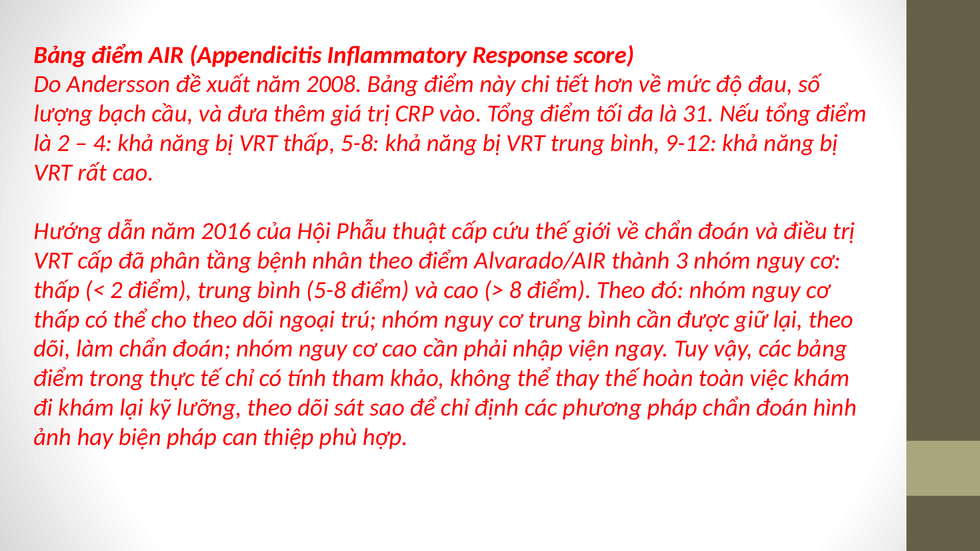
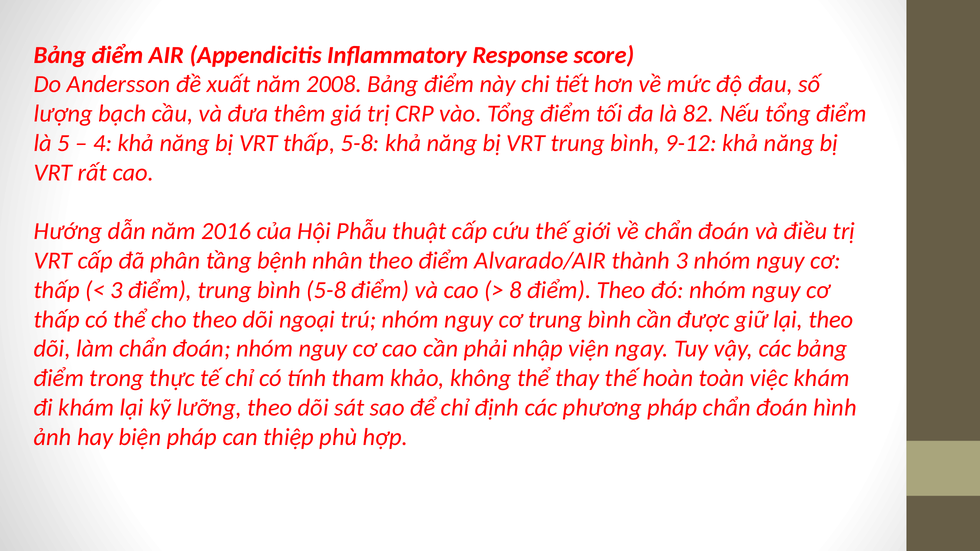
31: 31 -> 82 (698, 114)
là 2: 2 -> 5 (64, 143)
2: 2 -> 3 (117, 290)
